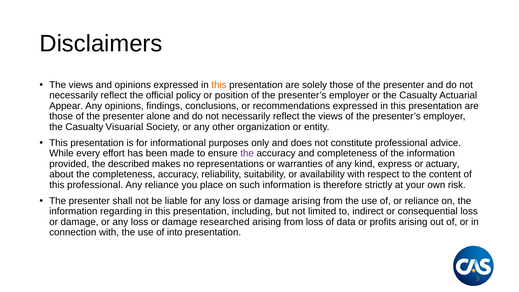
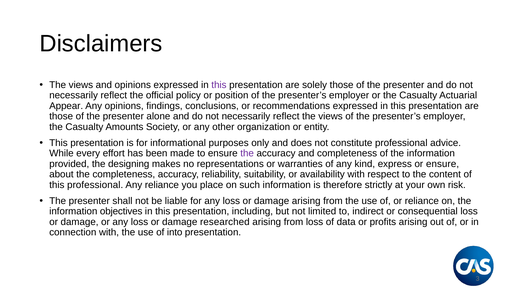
this colour: orange -> purple (219, 85)
Visuarial: Visuarial -> Amounts (124, 127)
described: described -> designing (129, 164)
or actuary: actuary -> ensure (443, 164)
regarding: regarding -> objectives (121, 211)
